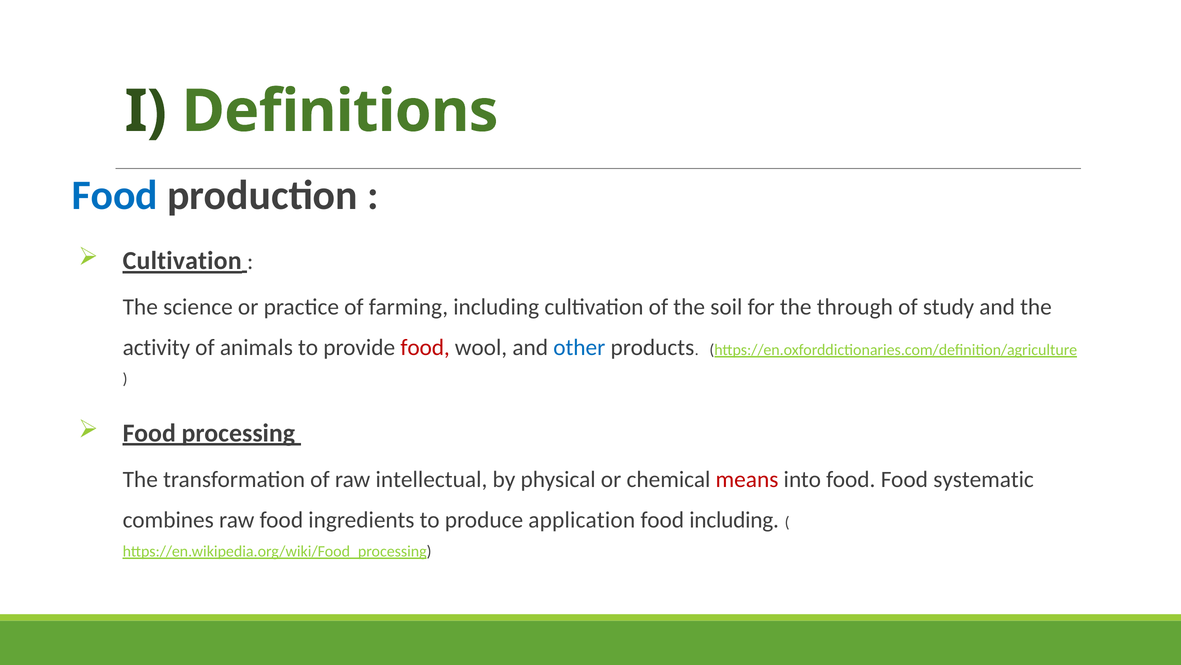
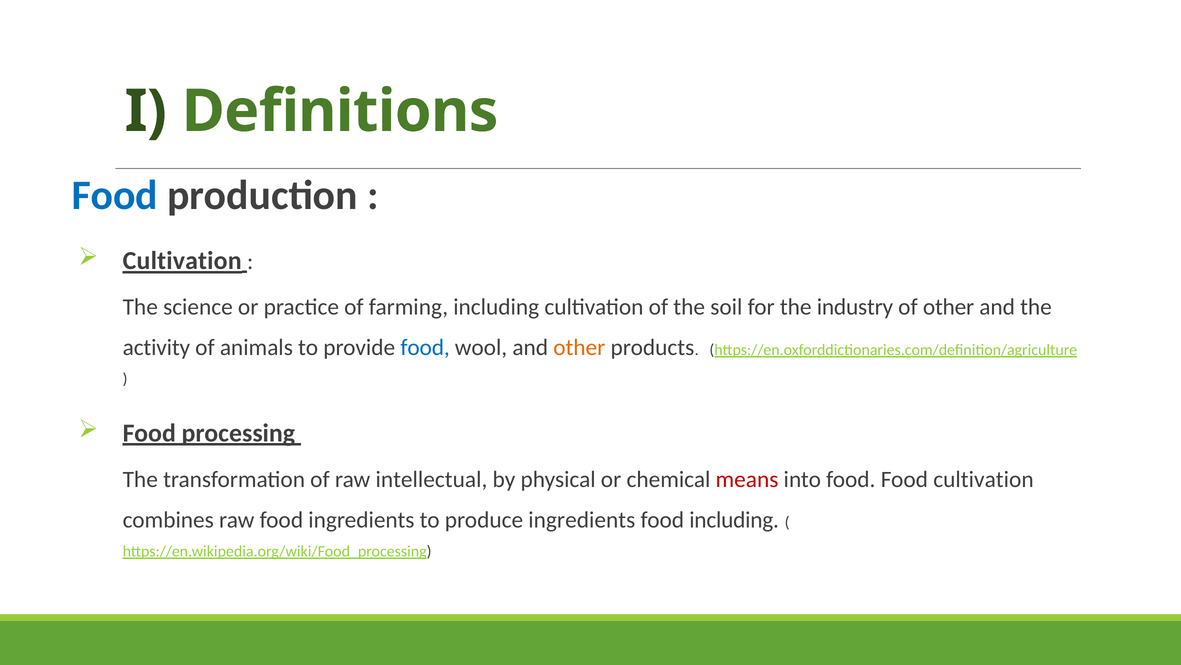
through: through -> industry (855, 307)
of study: study -> other (949, 307)
food colour: red -> blue (425, 347)
other colour: blue -> orange (579, 347)
Food systematic: systematic -> cultivation (983, 479)
produce application: application -> ingredients (582, 519)
